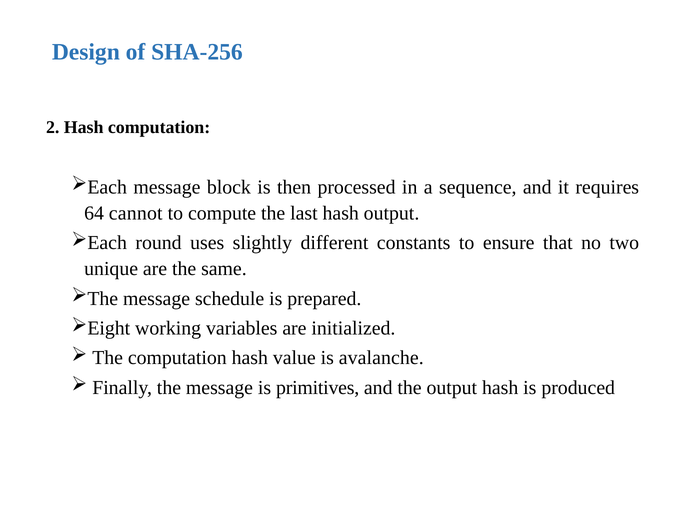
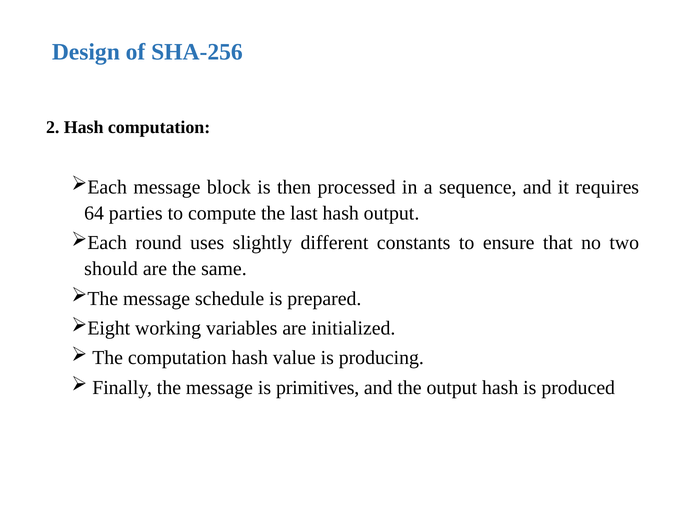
cannot: cannot -> parties (136, 213)
unique: unique -> should (111, 269)
avalanche: avalanche -> producing (381, 358)
